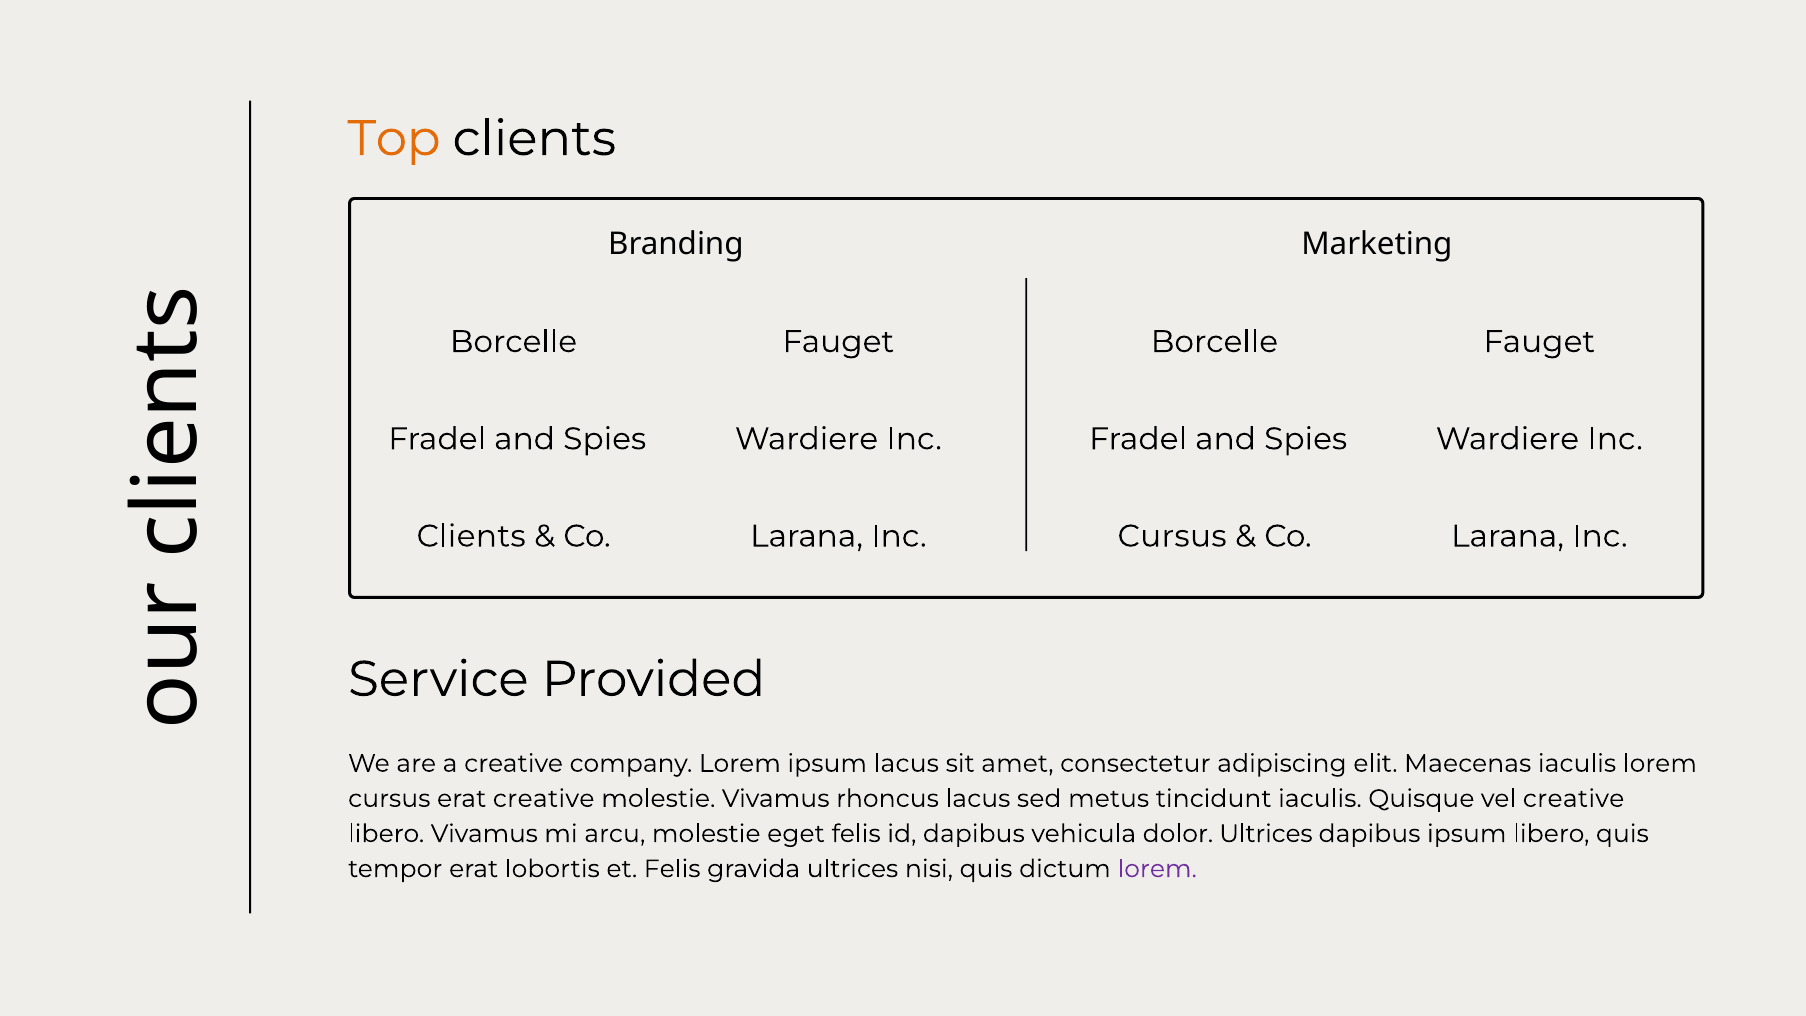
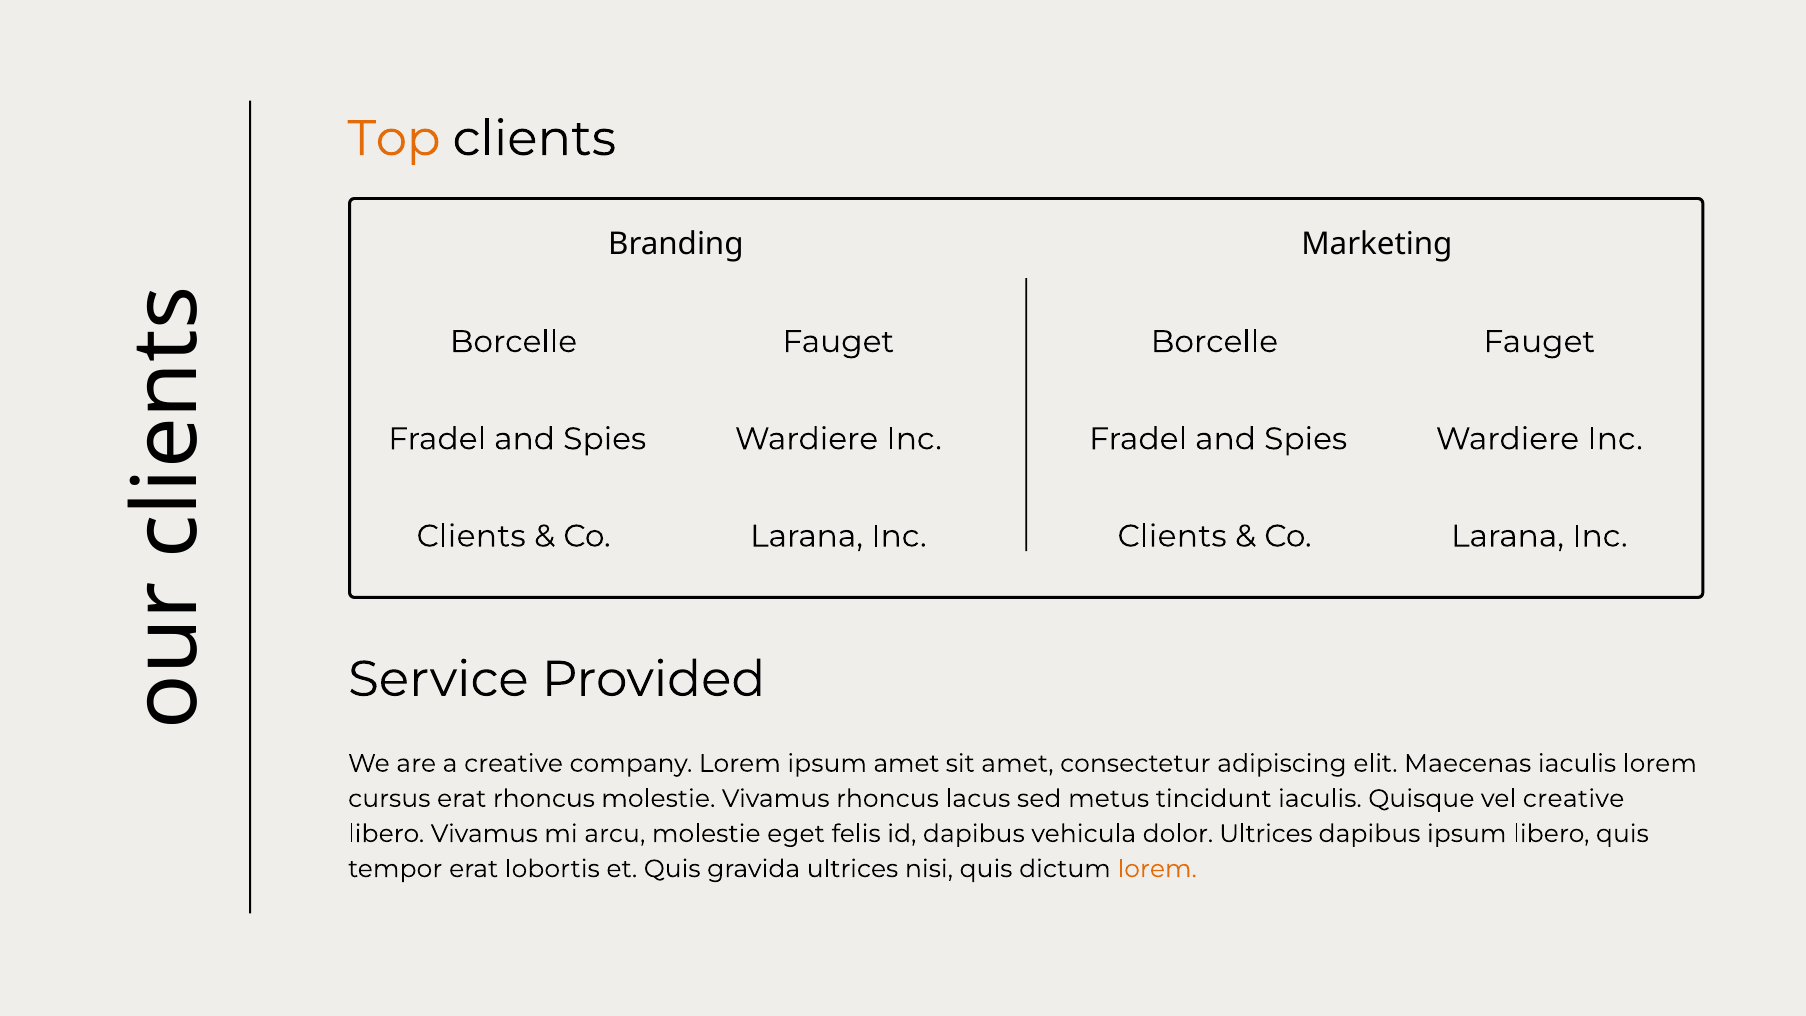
Cursus: Cursus -> Clients (1172, 536)
ipsum lacus: lacus -> amet (906, 763)
erat creative: creative -> rhoncus (544, 799)
et Felis: Felis -> Quis (672, 869)
lorem colour: purple -> orange (1157, 869)
